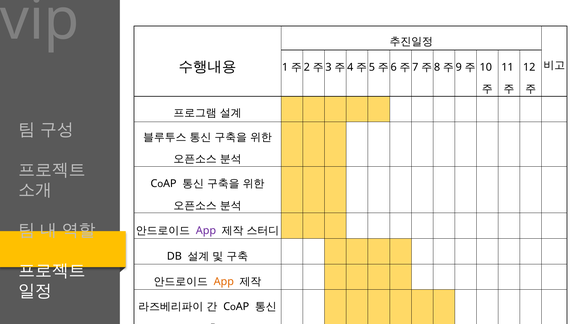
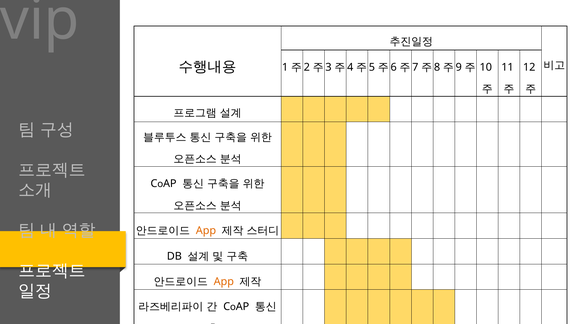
App colour: purple -> orange (206, 231)
